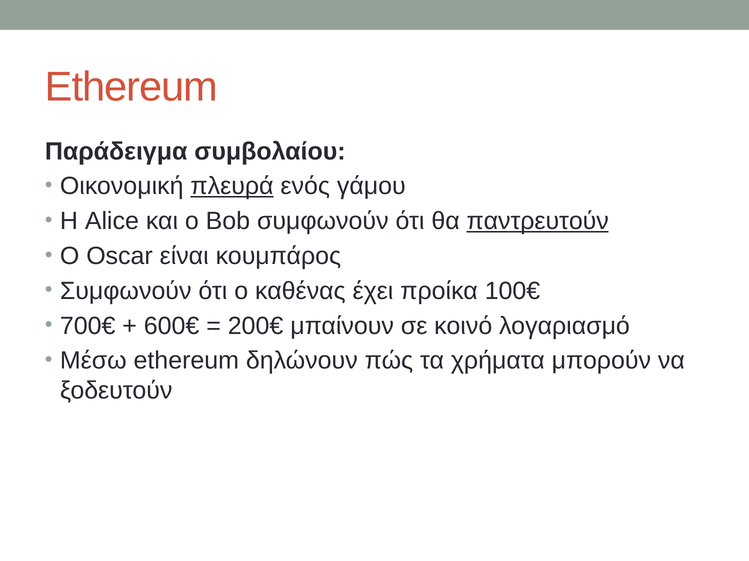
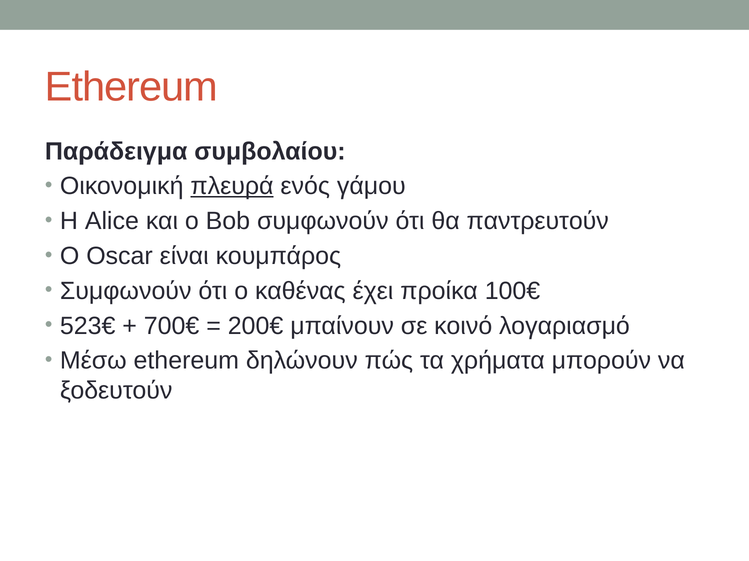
παντρευτούν underline: present -> none (538, 221)
700€: 700€ -> 523€ (88, 326)
600€: 600€ -> 700€ (172, 326)
